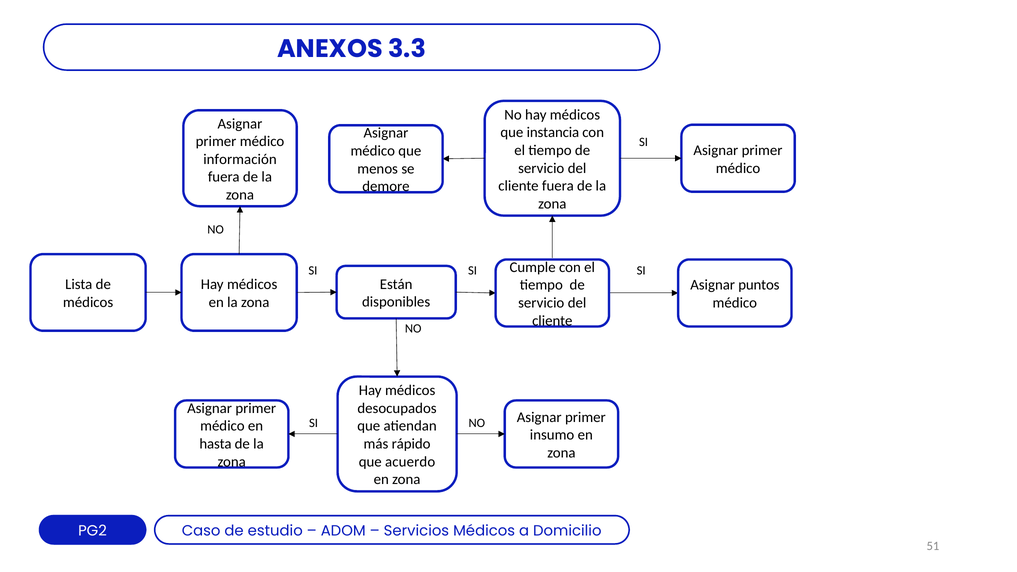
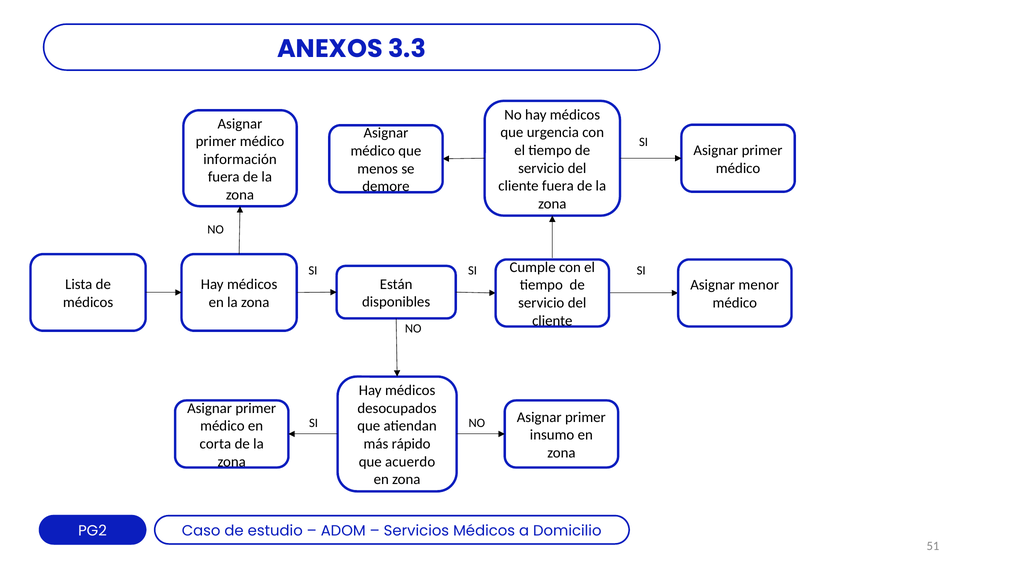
instancia: instancia -> urgencia (553, 133)
puntos: puntos -> menor (759, 285)
hasta: hasta -> corta (215, 444)
